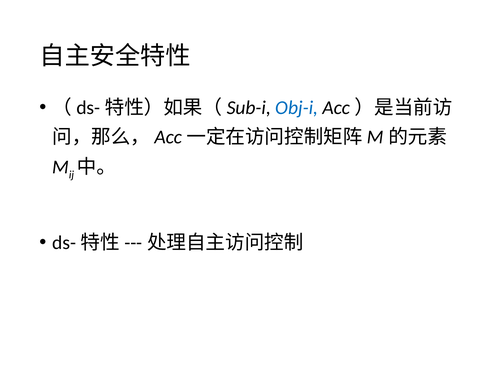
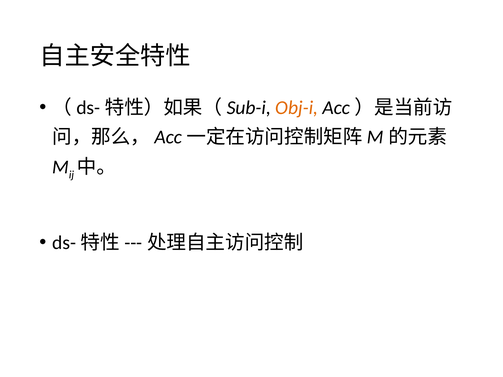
Obj-i colour: blue -> orange (297, 108)
